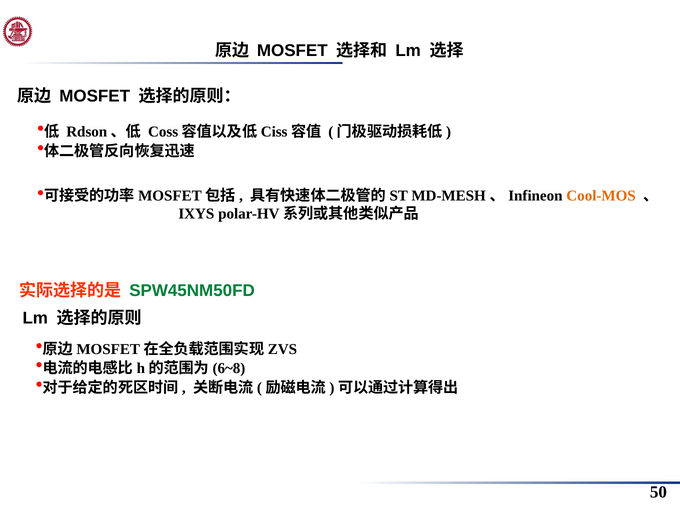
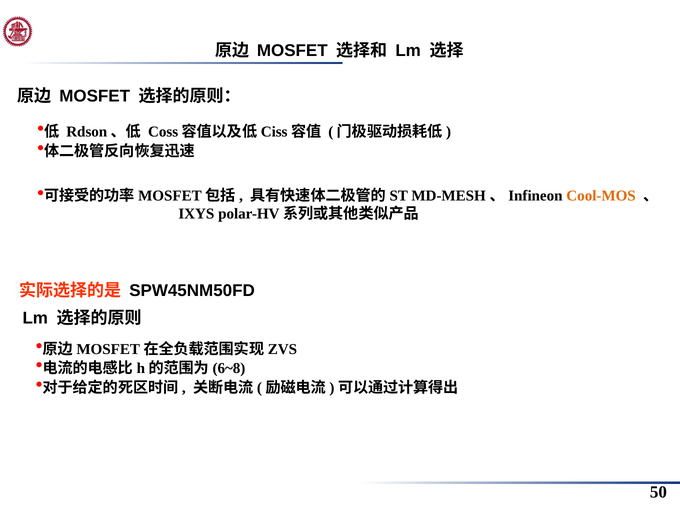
SPW45NM50FD colour: green -> black (192, 291)
